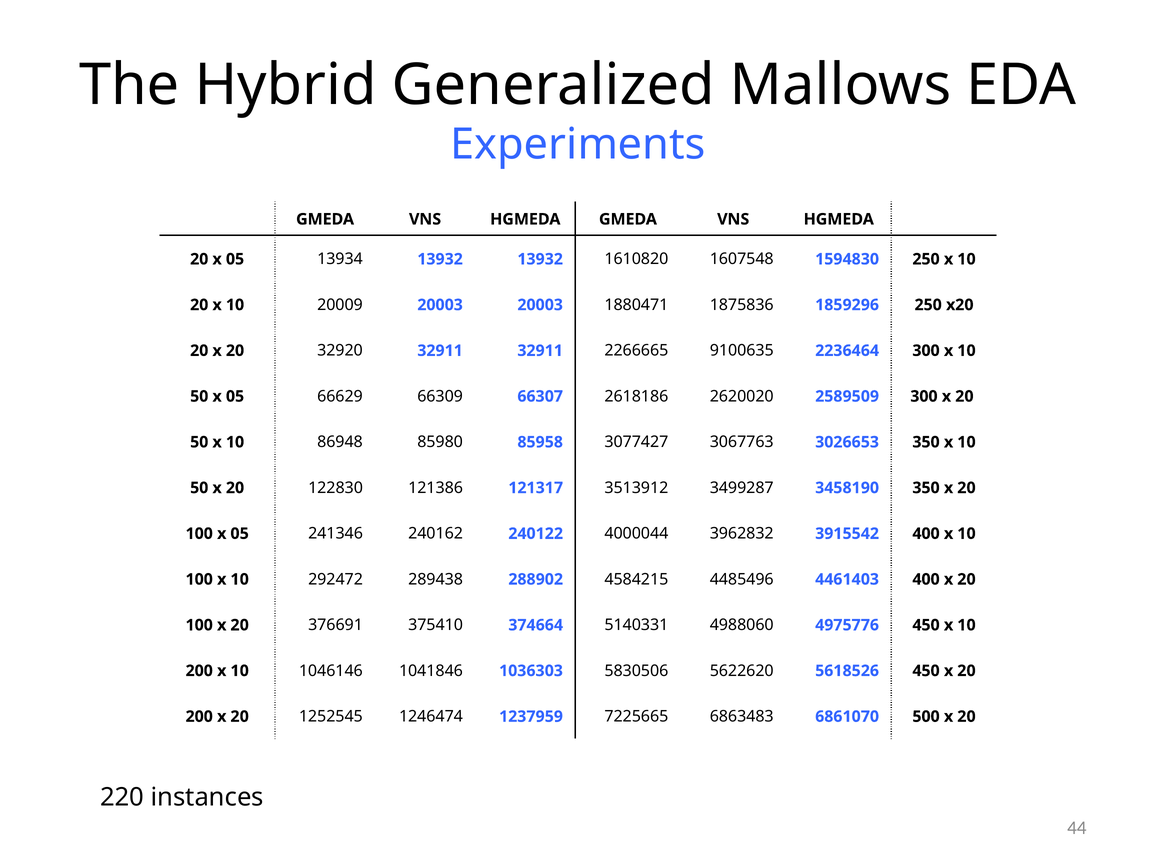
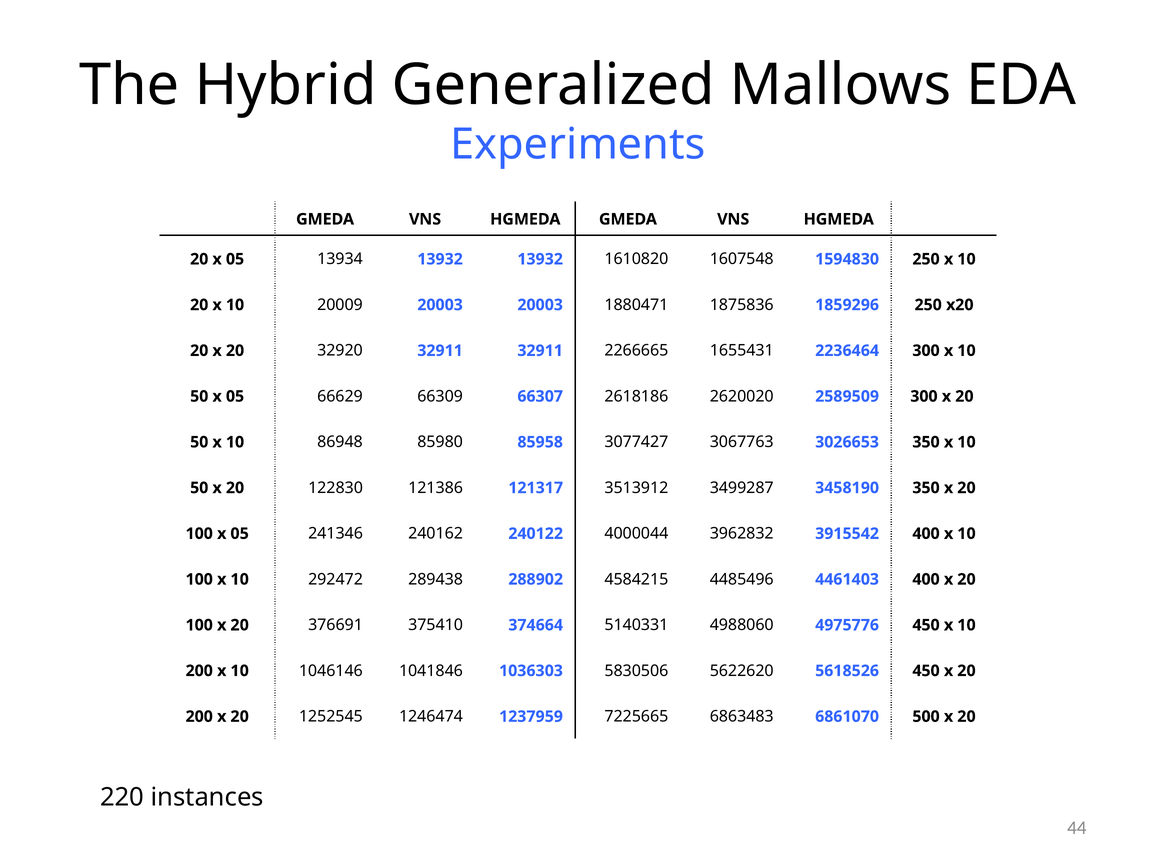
9100635: 9100635 -> 1655431 (742, 351)
